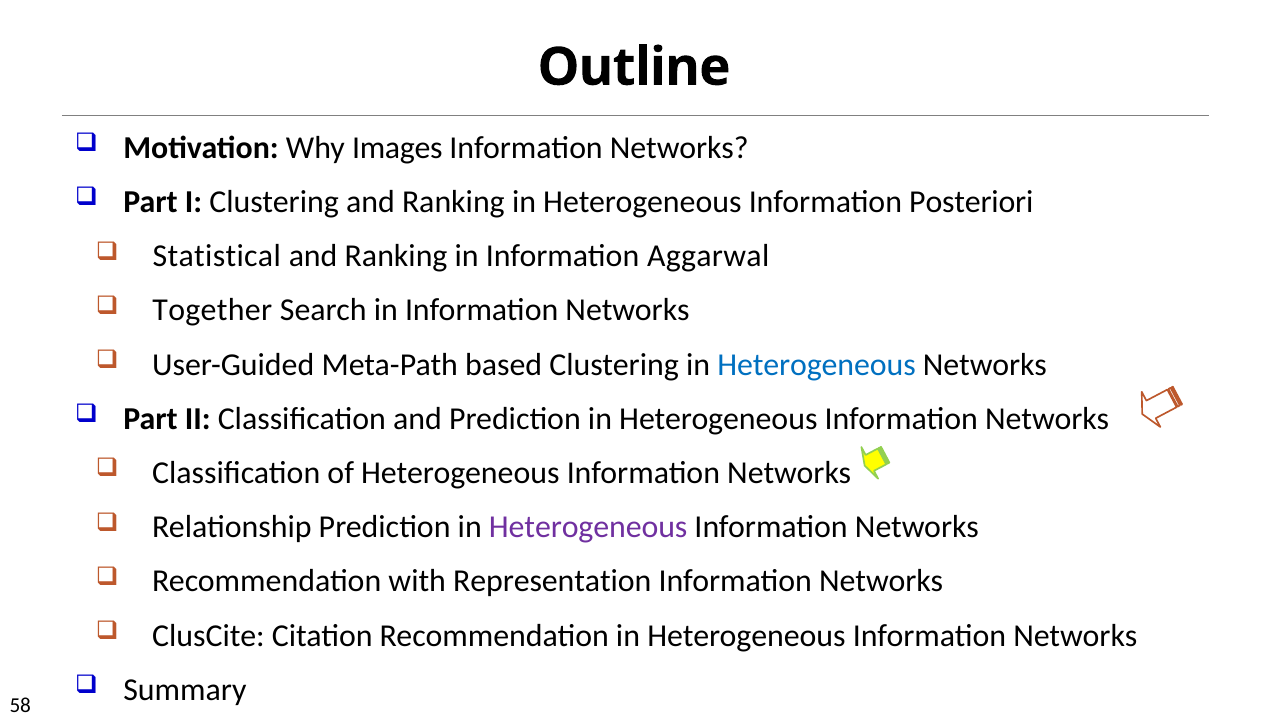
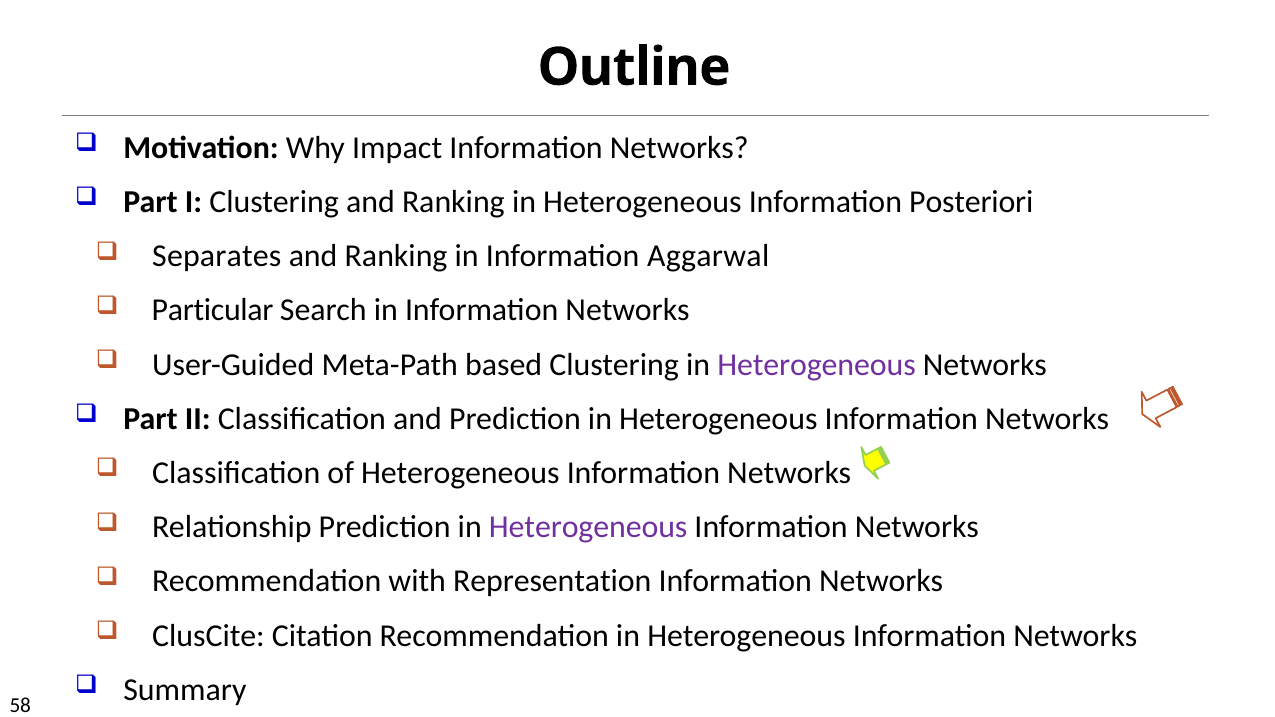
Images: Images -> Impact (397, 148)
Statistical: Statistical -> Separates (217, 256)
Together: Together -> Particular (213, 310)
Heterogeneous colour: blue -> purple (817, 365)
